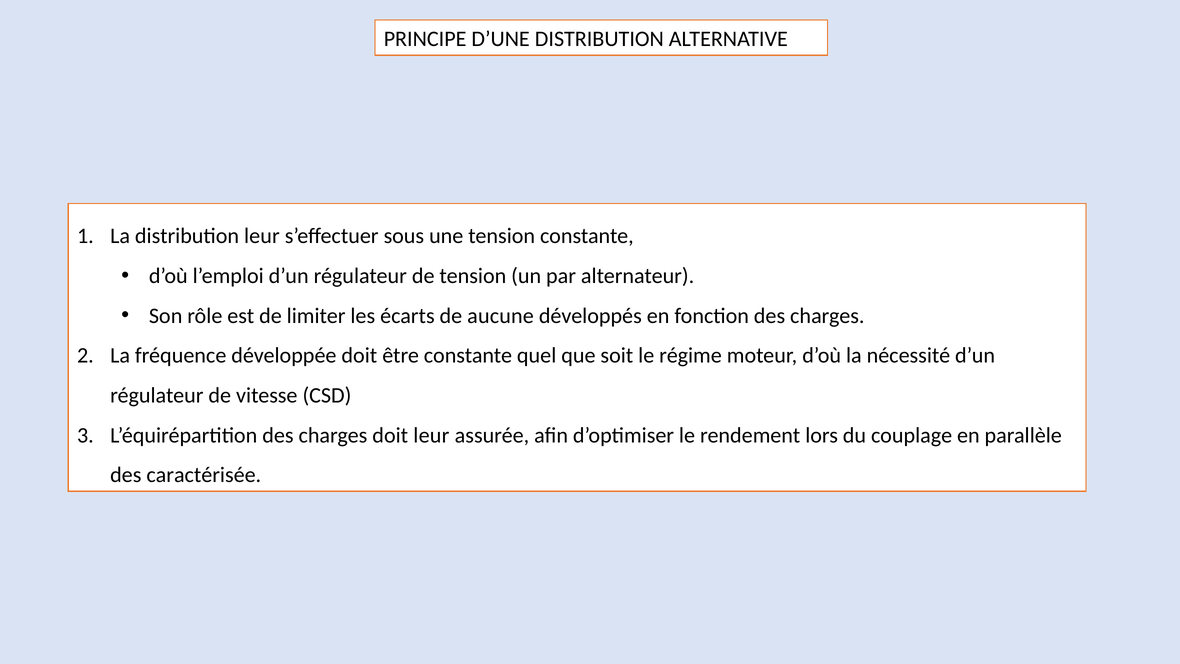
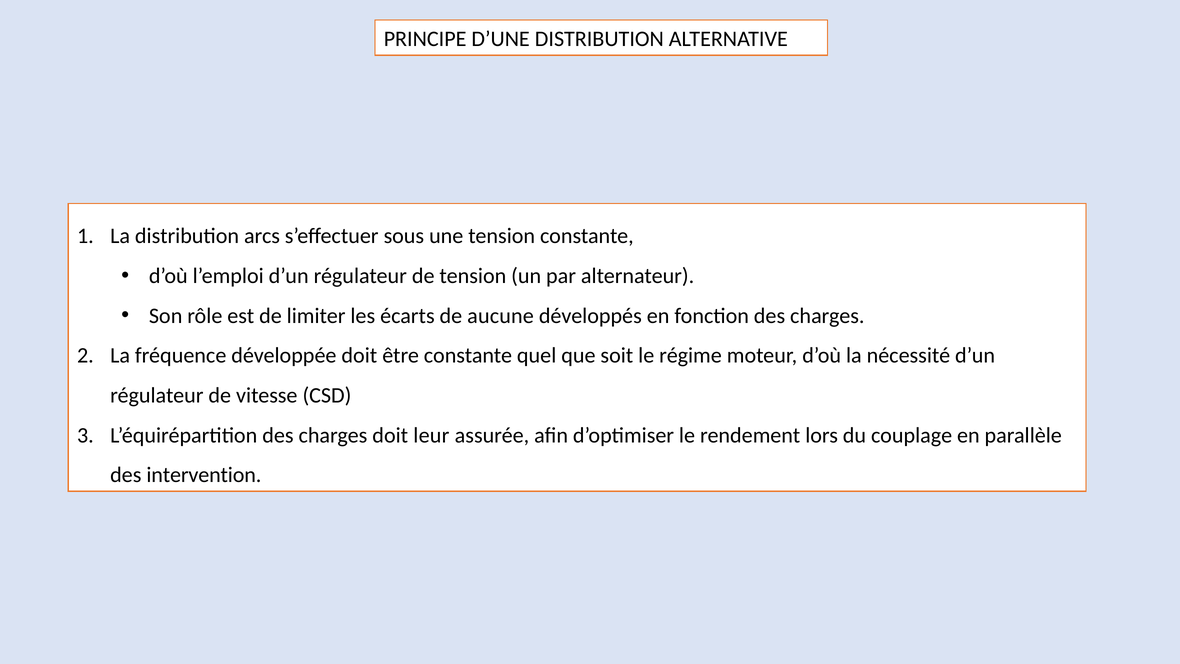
distribution leur: leur -> arcs (262, 236)
caractérisée: caractérisée -> intervention (204, 475)
